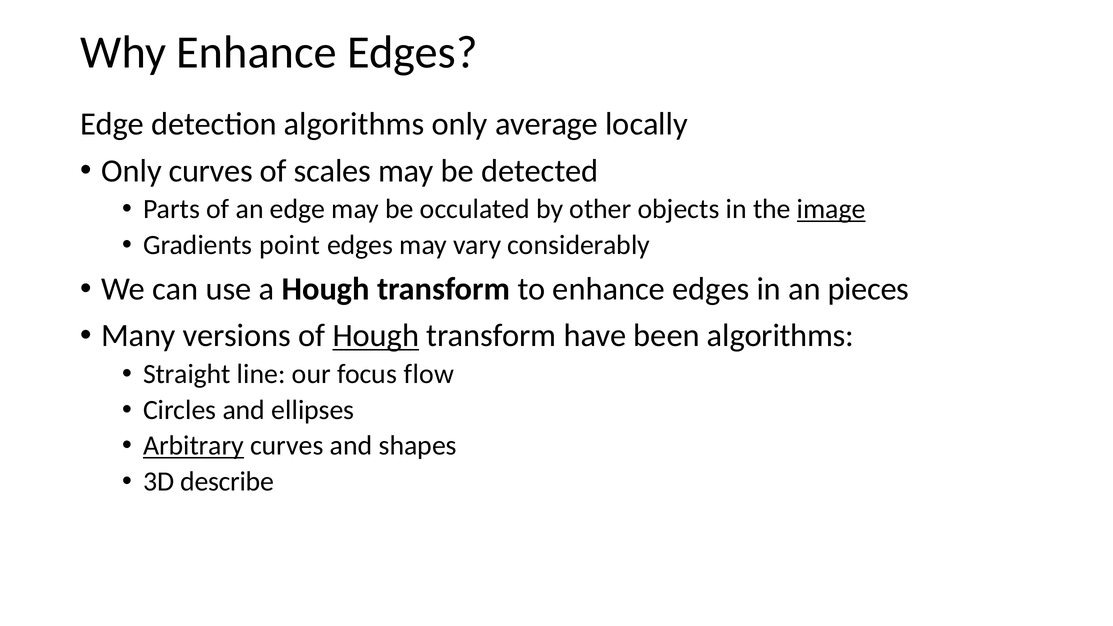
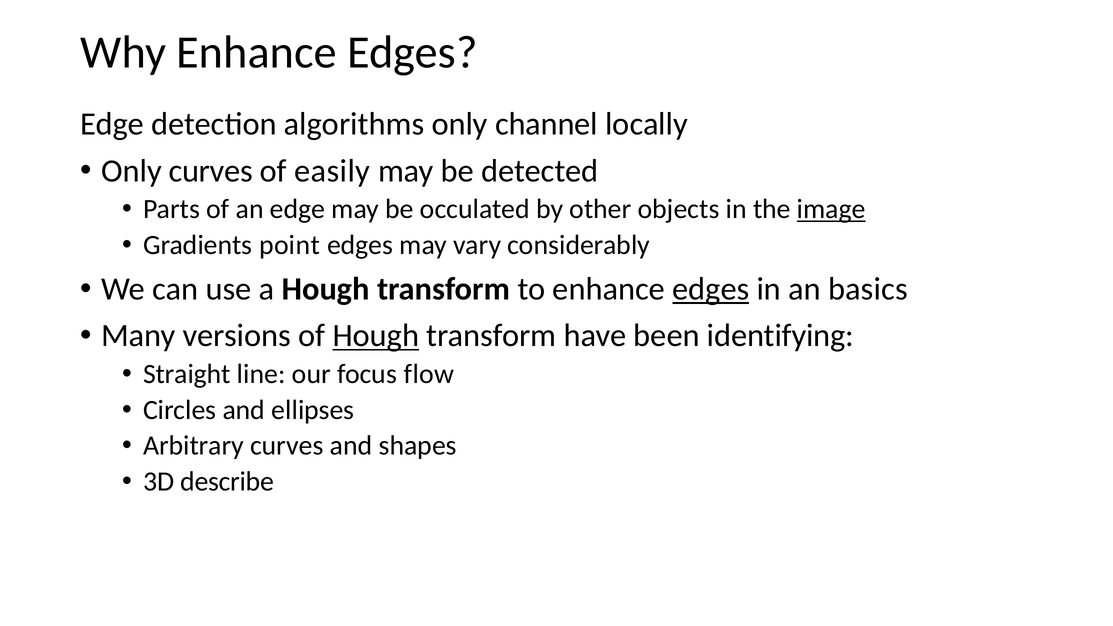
average: average -> channel (546, 124)
scales: scales -> easily (332, 171)
edges underline: none -> present (711, 289)
pieces: pieces -> basics (868, 289)
been algorithms: algorithms -> identifying (780, 336)
Arbitrary underline: present -> none (193, 446)
